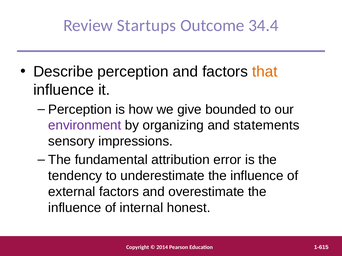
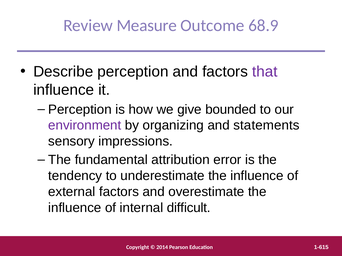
Startups: Startups -> Measure (147, 25)
34.4: 34.4 -> 68.9 (263, 25)
that colour: orange -> purple (265, 72)
honest: honest -> difficult (189, 208)
